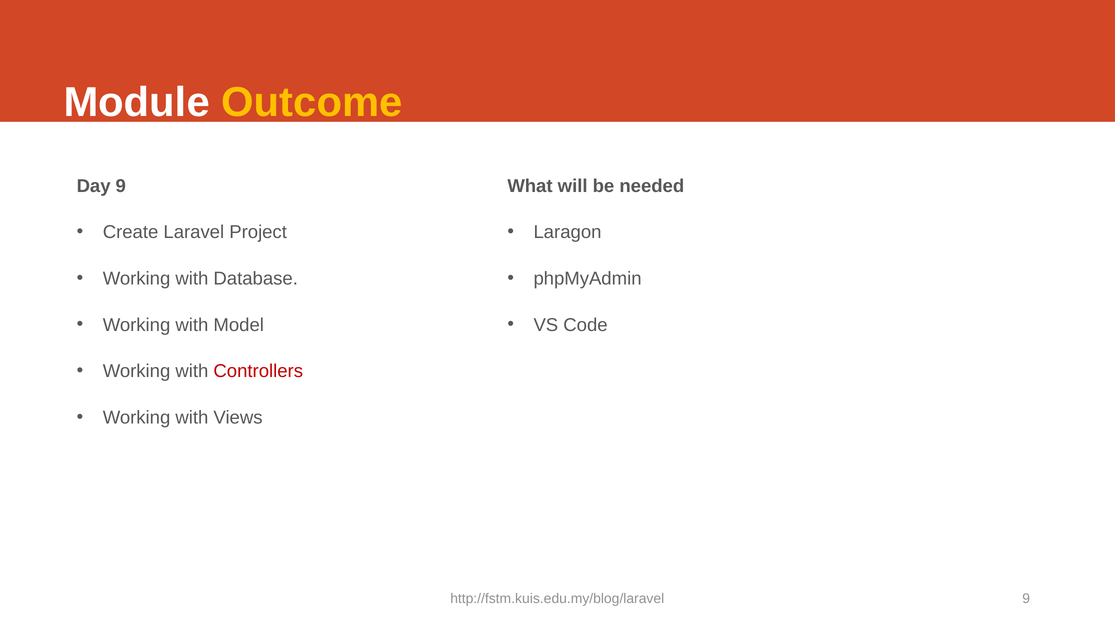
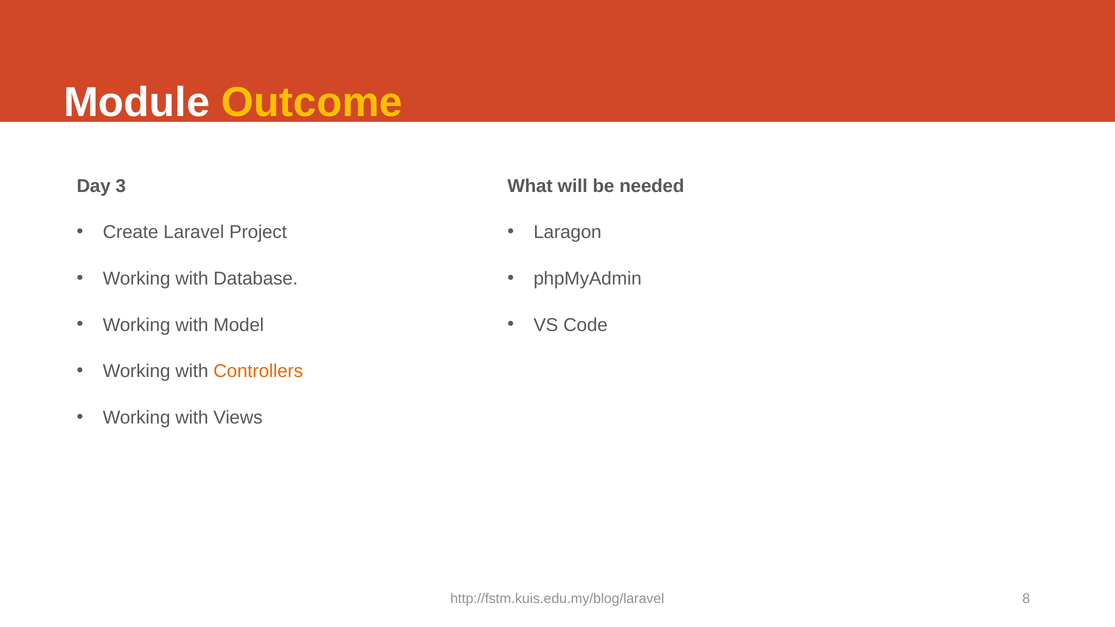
Day 9: 9 -> 3 (121, 186)
Controllers colour: red -> orange (258, 371)
http://fstm.kuis.edu.my/blog/laravel 9: 9 -> 8 (1026, 599)
